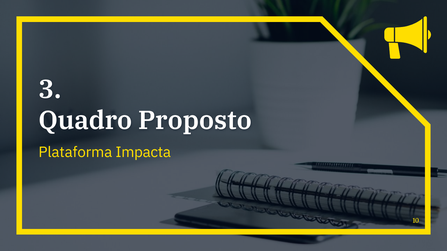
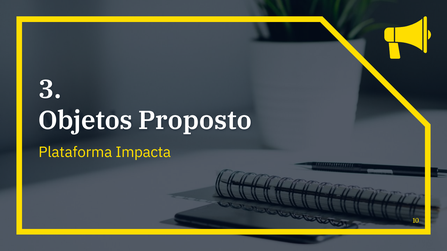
Quadro: Quadro -> Objetos (85, 121)
